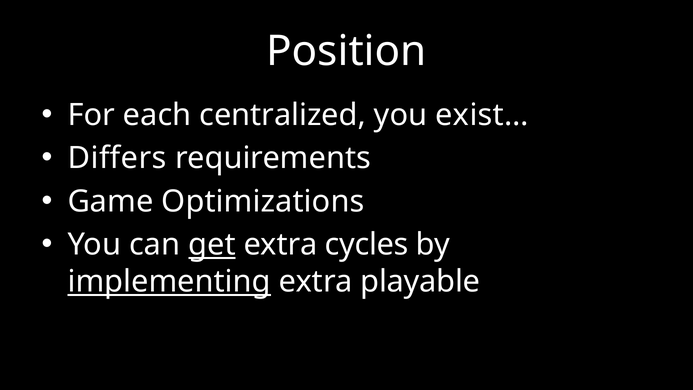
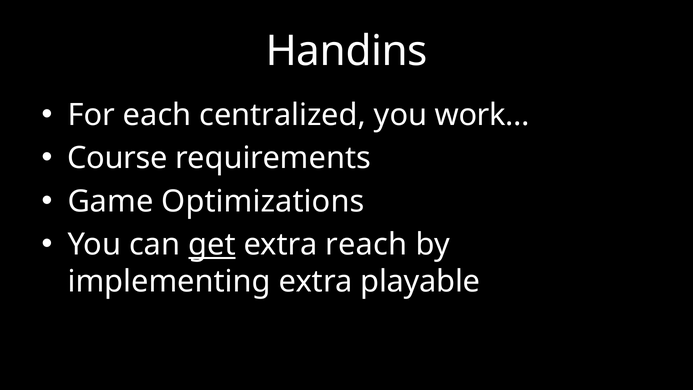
Position: Position -> Handins (347, 51)
exist…: exist… -> work… (482, 115)
Differs: Differs -> Course (117, 158)
cycles: cycles -> reach (366, 245)
implementing underline: present -> none (169, 282)
